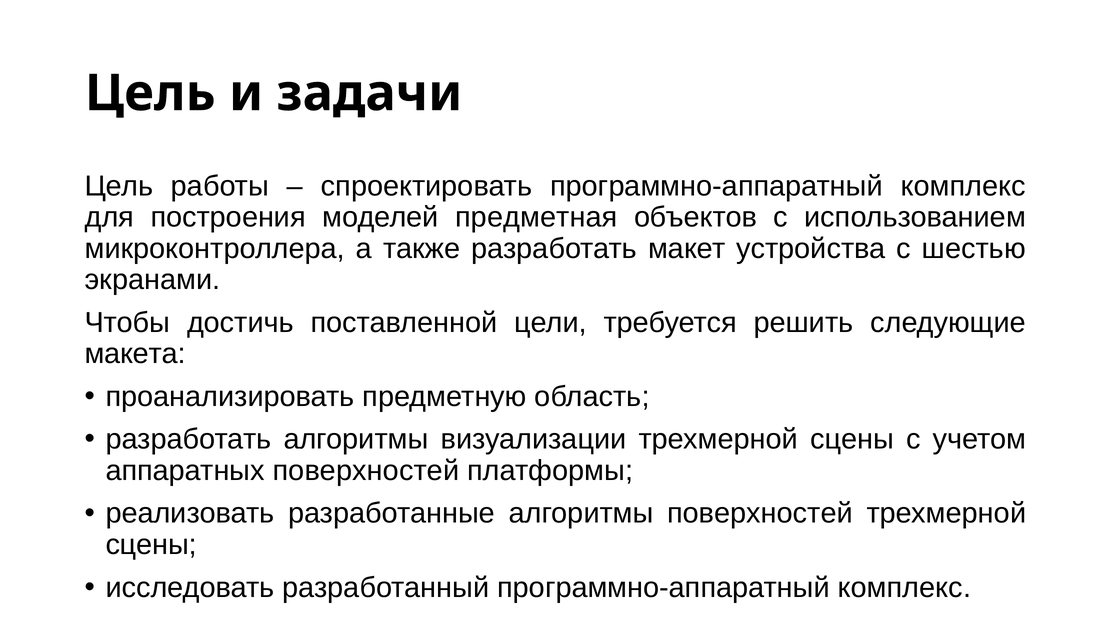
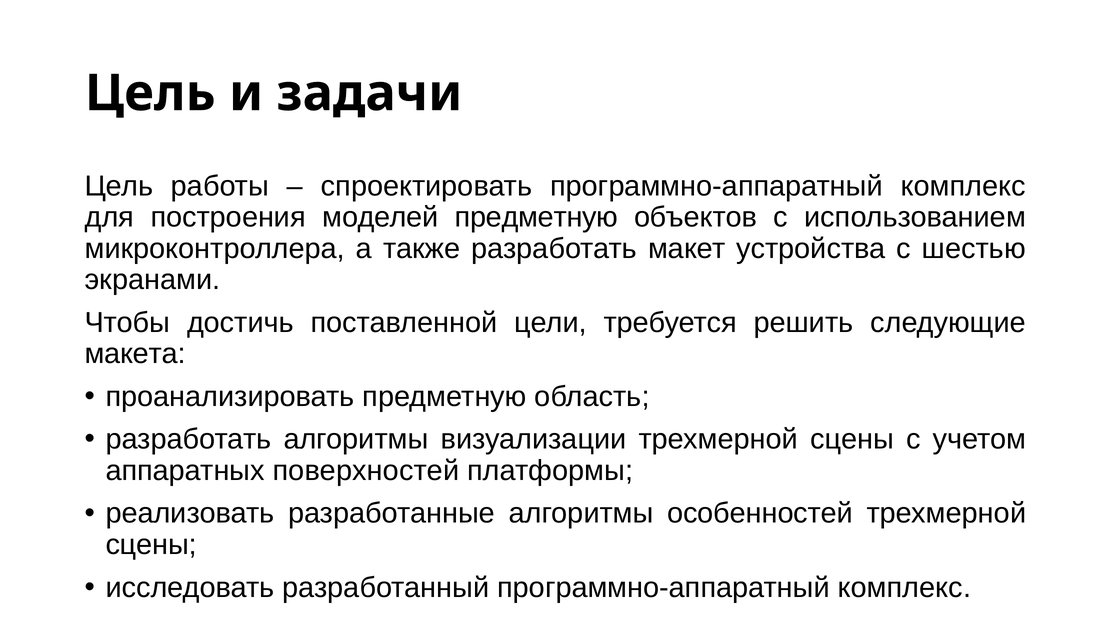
моделей предметная: предметная -> предметную (536, 217)
алгоритмы поверхностей: поверхностей -> особенностей (760, 513)
